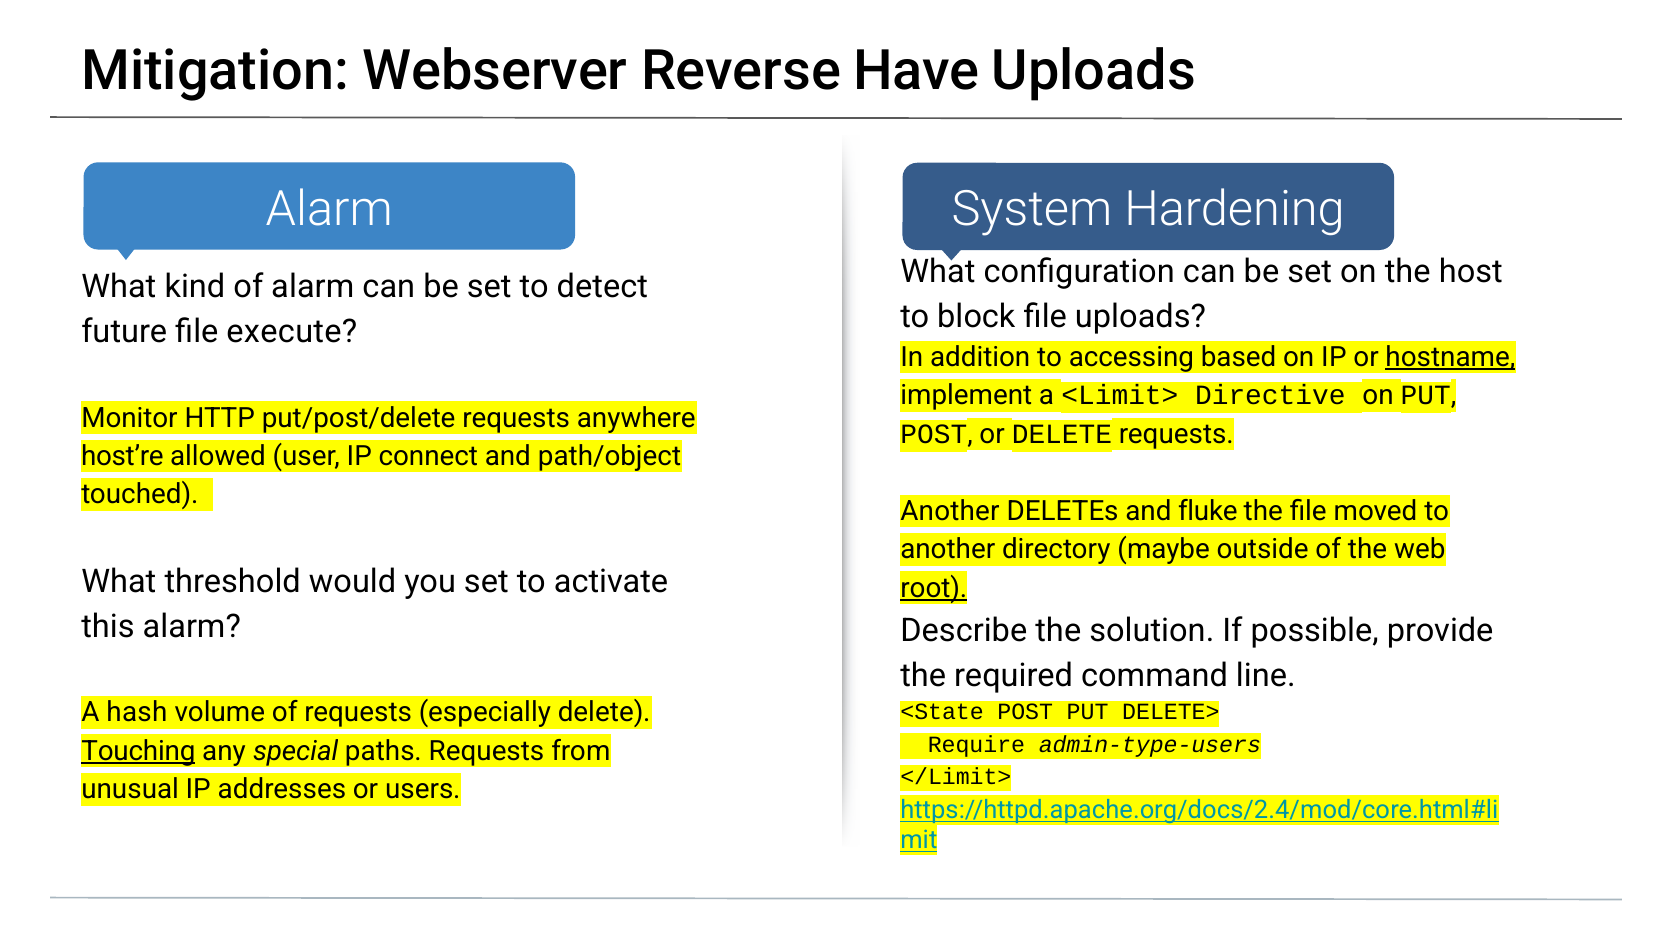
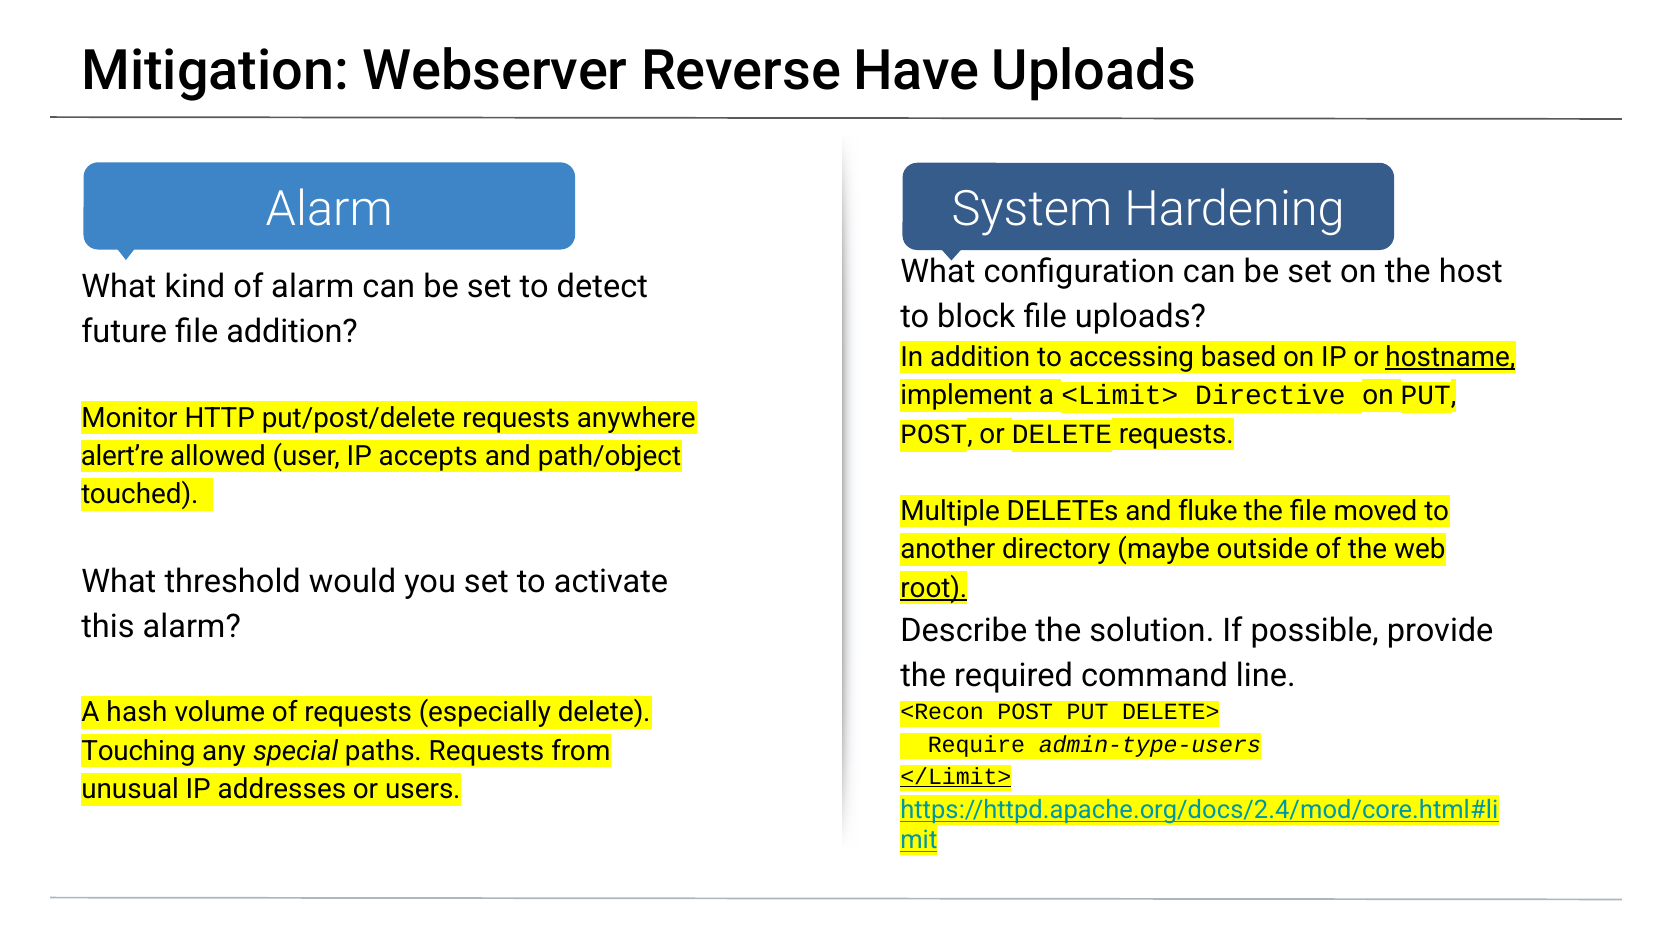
file execute: execute -> addition (292, 332)
host’re: host’re -> alert’re (122, 456)
connect: connect -> accepts (428, 456)
Another: Another -> Multiple (950, 511)
<State: <State -> <Recon (942, 712)
Touching underline: present -> none (138, 751)
</Limit> underline: none -> present (956, 776)
